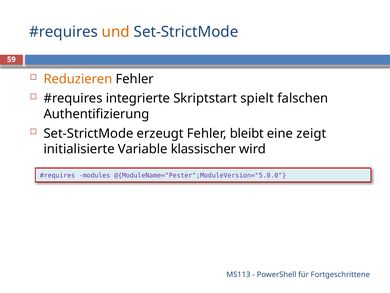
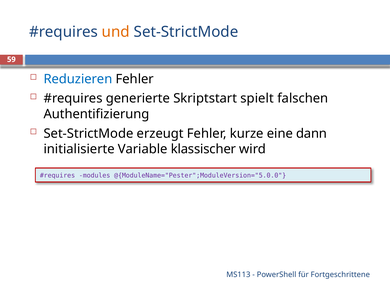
Reduzieren colour: orange -> blue (78, 79)
integrierte: integrierte -> generierte (138, 98)
bleibt: bleibt -> kurze (247, 133)
zeigt: zeigt -> dann (312, 133)
